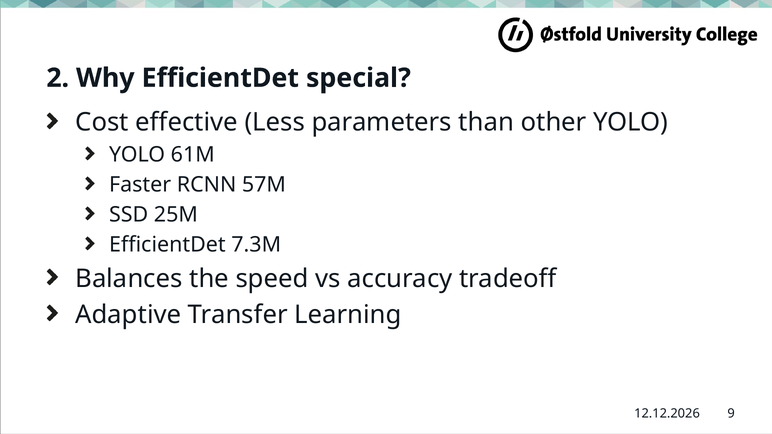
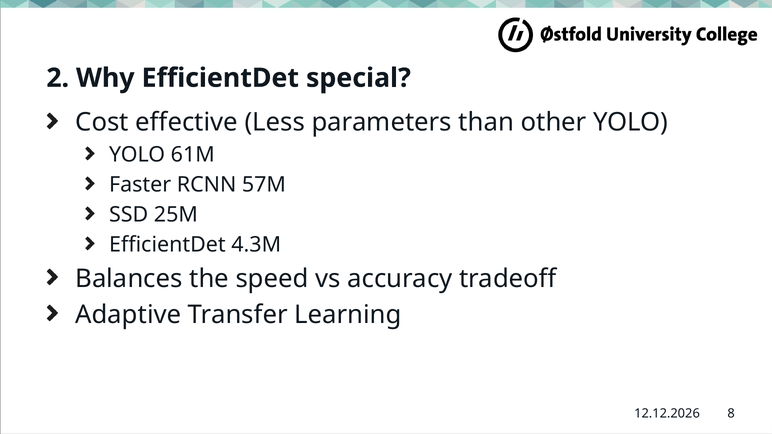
7.3M: 7.3M -> 4.3M (256, 245)
9: 9 -> 8 (731, 414)
